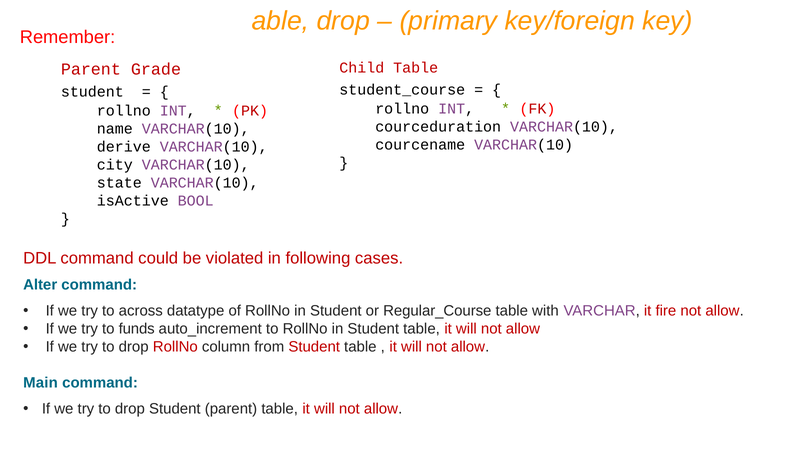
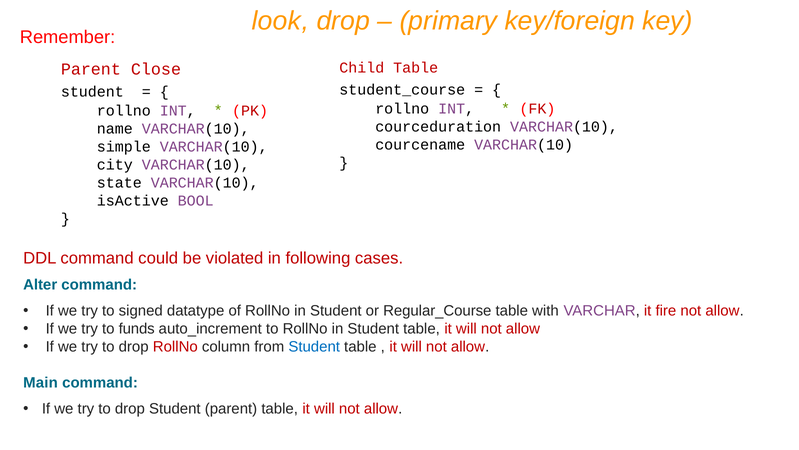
able: able -> look (280, 21)
Grade: Grade -> Close (156, 69)
derive: derive -> simple (124, 147)
across: across -> signed (141, 310)
Student colour: red -> blue (314, 346)
